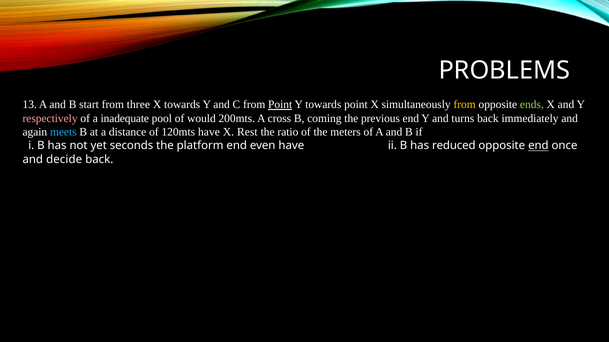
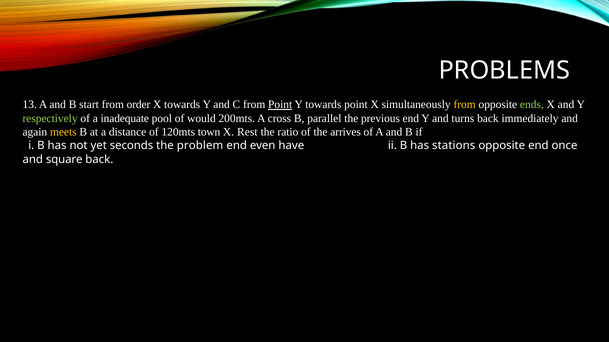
three: three -> order (139, 105)
respectively colour: pink -> light green (50, 119)
coming: coming -> parallel (324, 119)
meets colour: light blue -> yellow (63, 132)
120mts have: have -> town (209, 132)
meters: meters -> arrives (346, 132)
platform: platform -> problem (200, 146)
reduced: reduced -> stations (454, 146)
end underline: present -> none (538, 146)
decide: decide -> square (64, 160)
